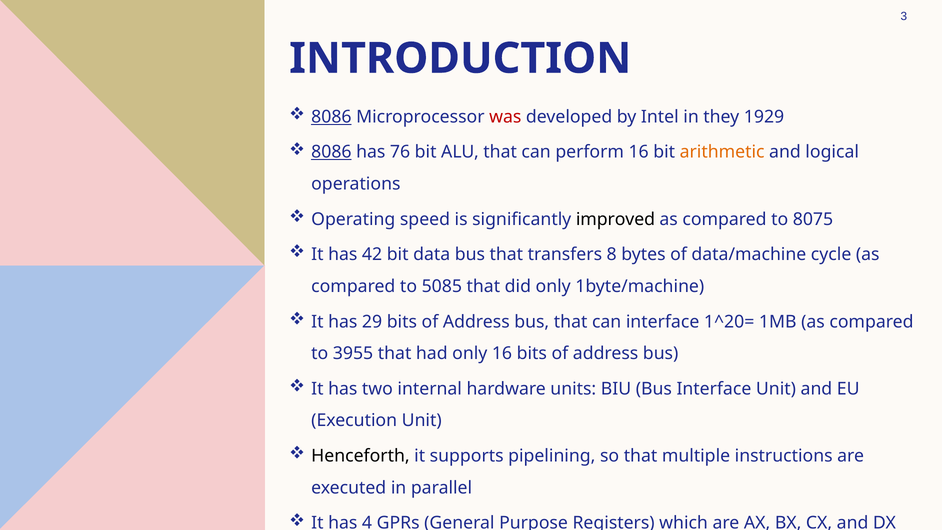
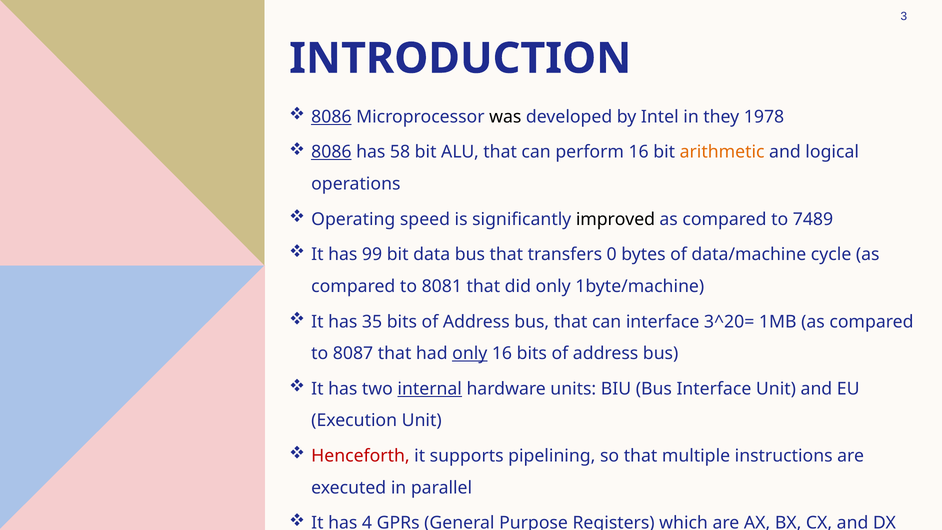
was colour: red -> black (505, 117)
1929: 1929 -> 1978 (764, 117)
76: 76 -> 58 (400, 152)
8075: 8075 -> 7489 (813, 219)
42: 42 -> 99 (372, 254)
8: 8 -> 0 (612, 254)
5085: 5085 -> 8081 (442, 286)
29: 29 -> 35 (372, 322)
1^20=: 1^20= -> 3^20= (729, 322)
3955: 3955 -> 8087 (353, 353)
only underline: none -> present (470, 353)
internal underline: none -> present (430, 389)
Henceforth colour: black -> red (360, 456)
